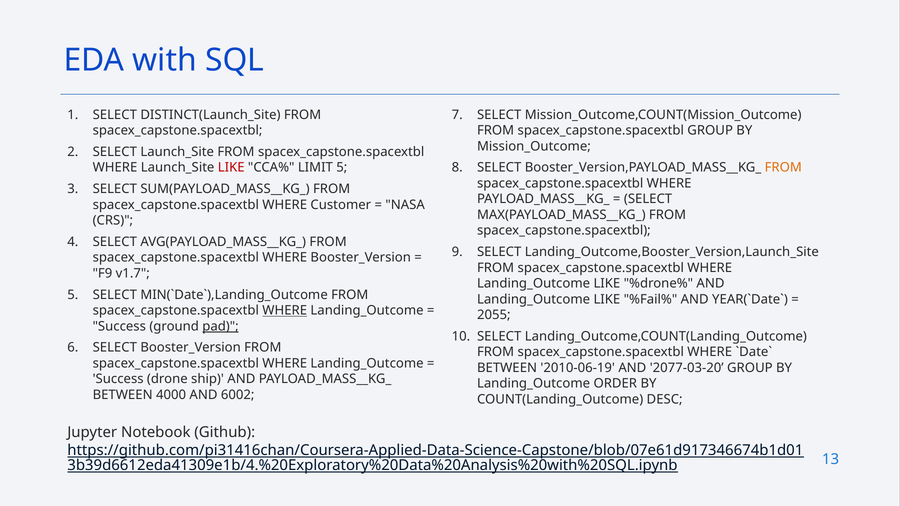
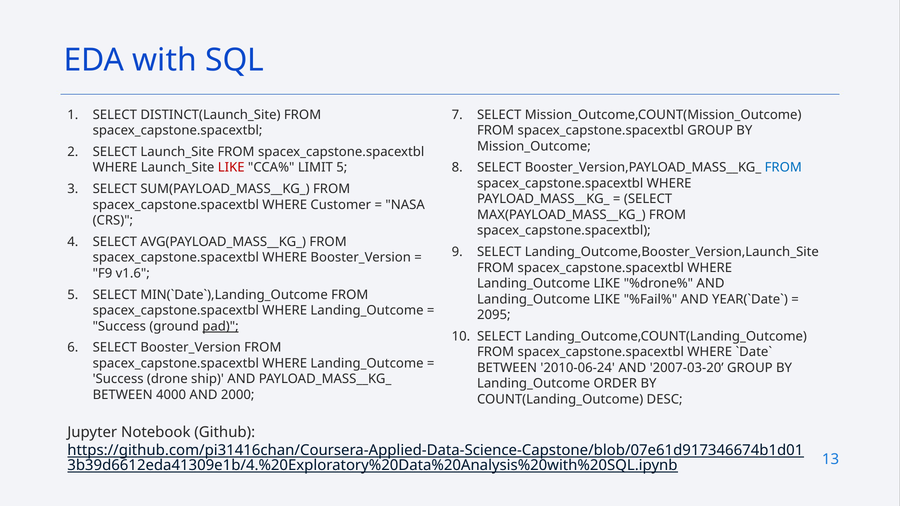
FROM colour: orange -> blue (783, 168)
v1.7: v1.7 -> v1.6 (133, 274)
WHERE underline: present -> none (285, 311)
2055: 2055 -> 2095 (494, 315)
2010-06-19: 2010-06-19 -> 2010-06-24 (578, 368)
2077-03-20: 2077-03-20 -> 2007-03-20 (687, 368)
6002: 6002 -> 2000 (238, 395)
